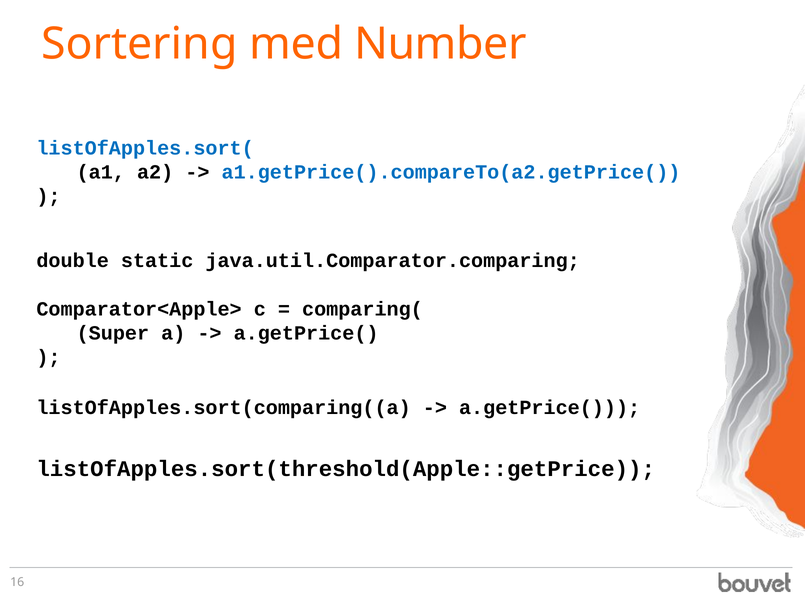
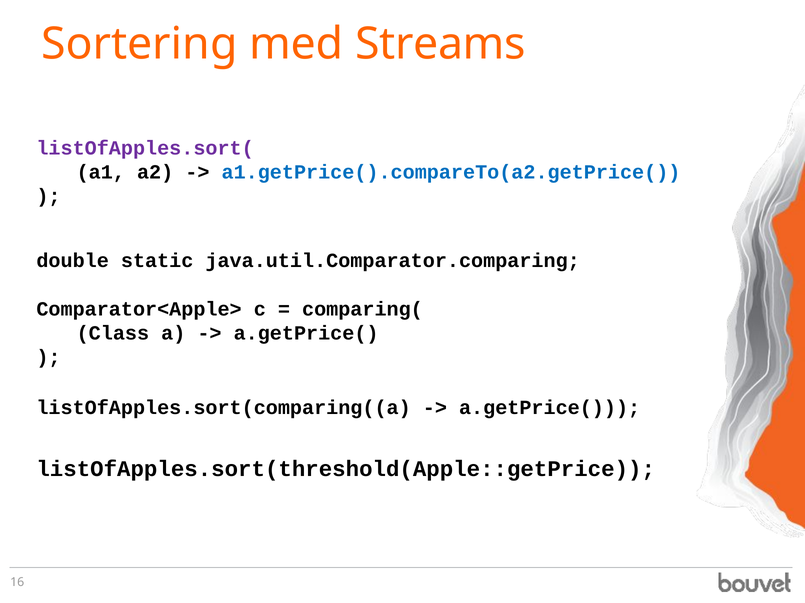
Number: Number -> Streams (440, 44)
listOfApples.sort( colour: blue -> purple (145, 148)
Super: Super -> Class (113, 333)
